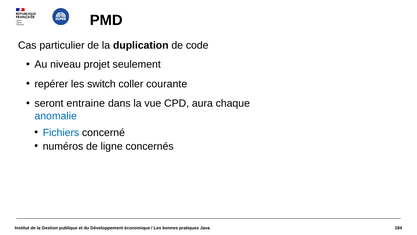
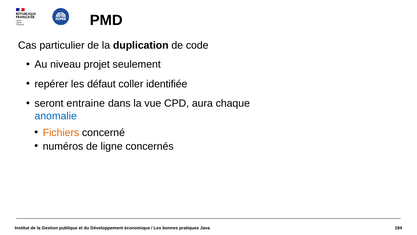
switch: switch -> défaut (101, 84)
courante: courante -> identifiée (167, 84)
Fichiers colour: blue -> orange (61, 132)
